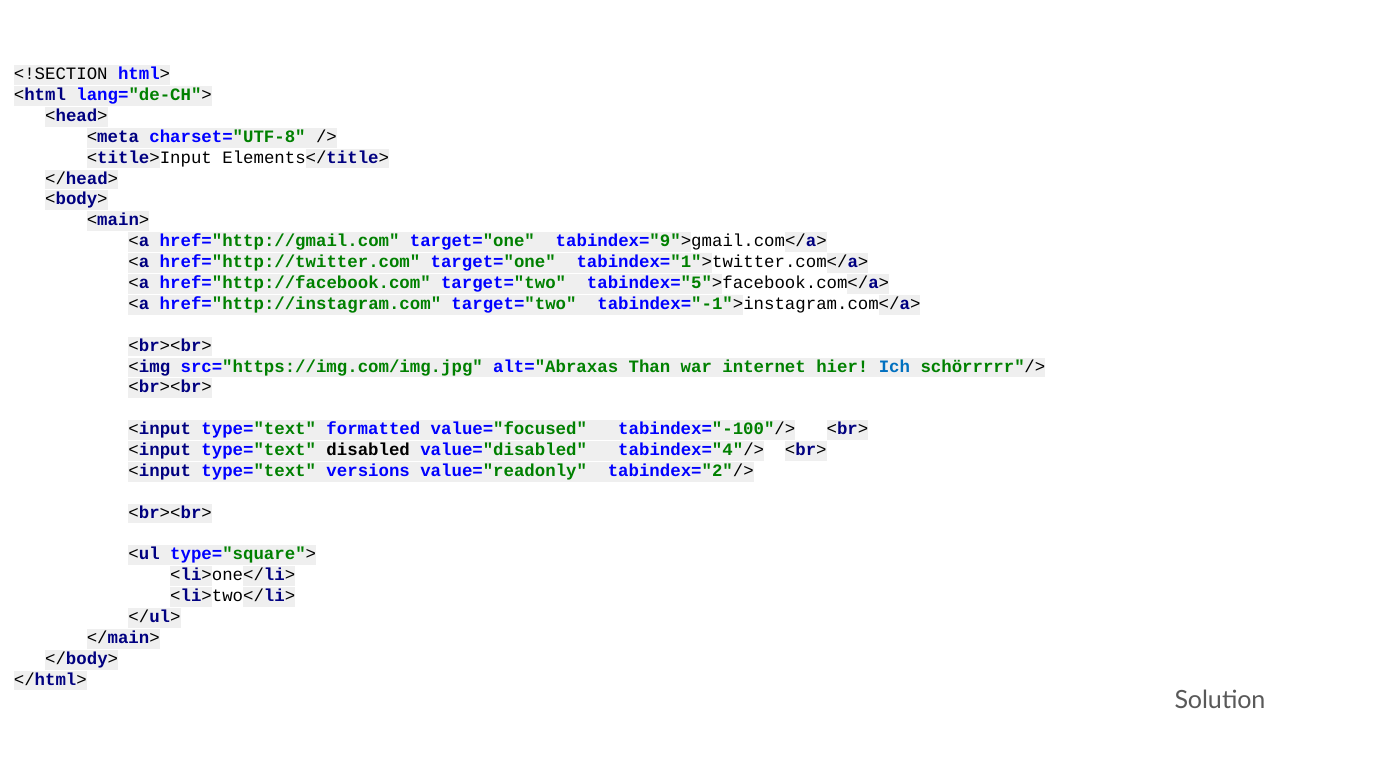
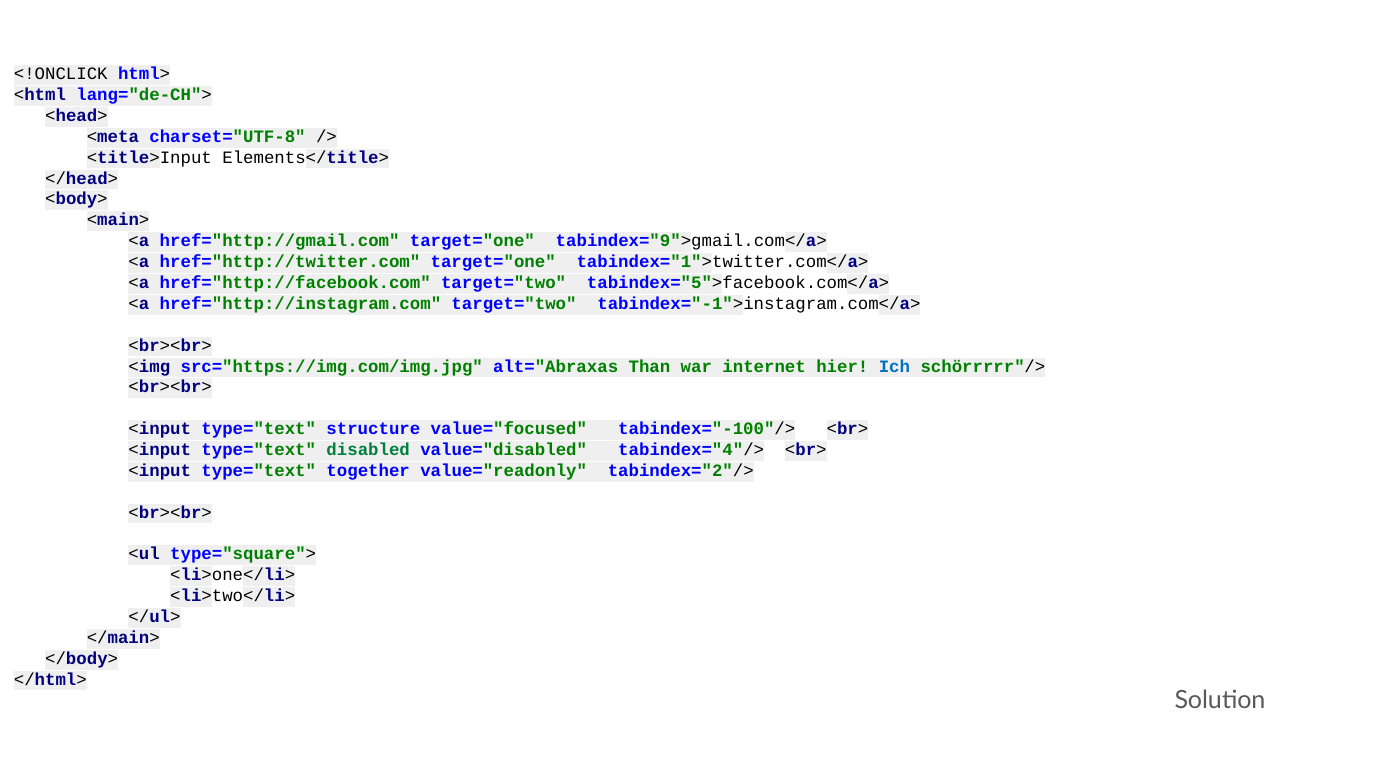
<!SECTION: <!SECTION -> <!ONCLICK (61, 74)
formatted: formatted -> structure (373, 429)
disabled colour: black -> green (368, 450)
versions: versions -> together (368, 471)
